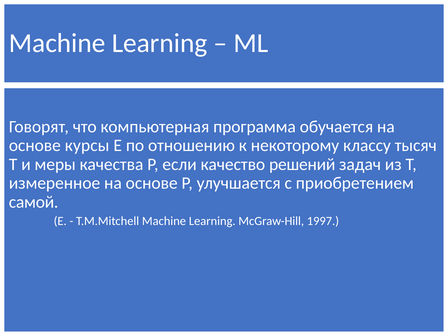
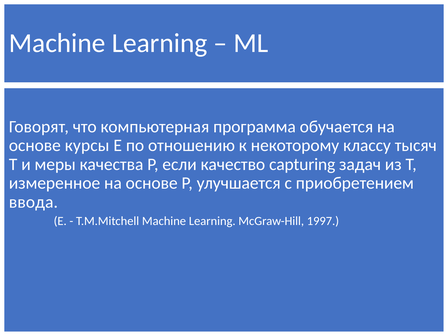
решений: решений -> capturing (302, 164)
самой: самой -> ввода (33, 202)
